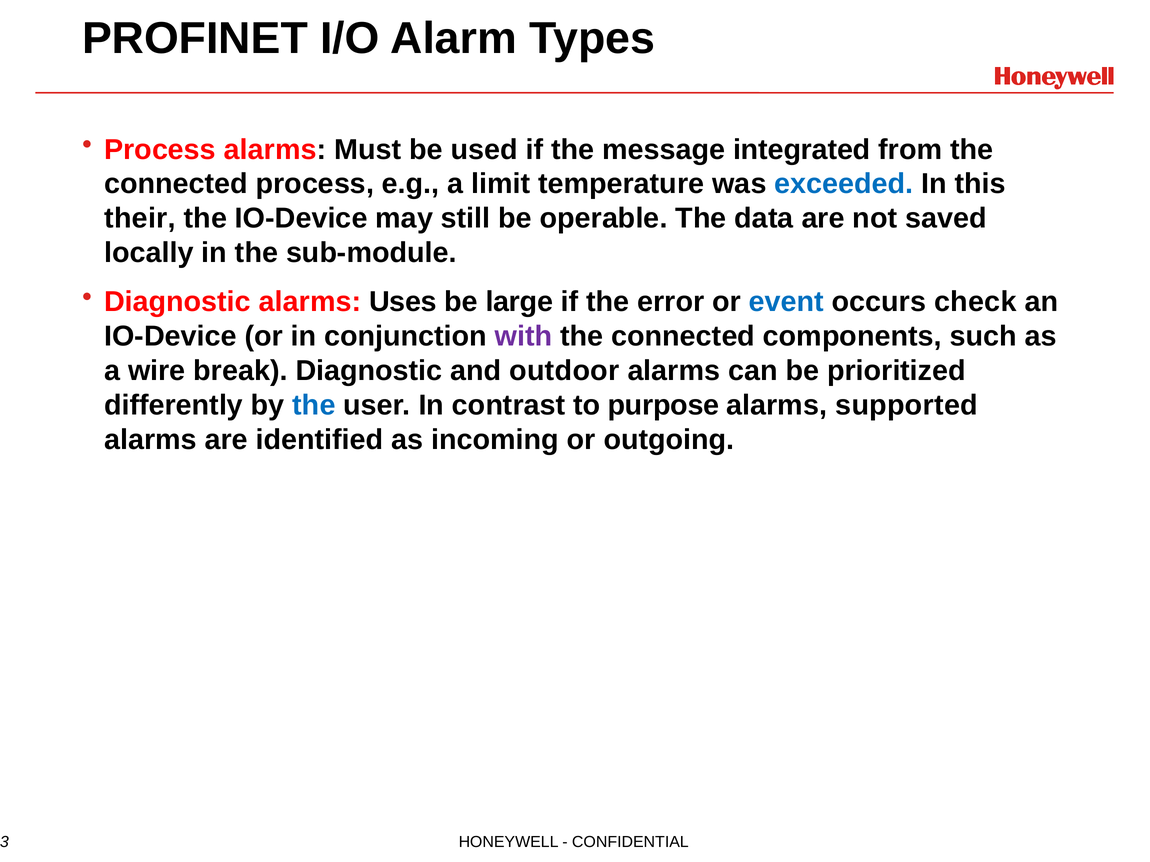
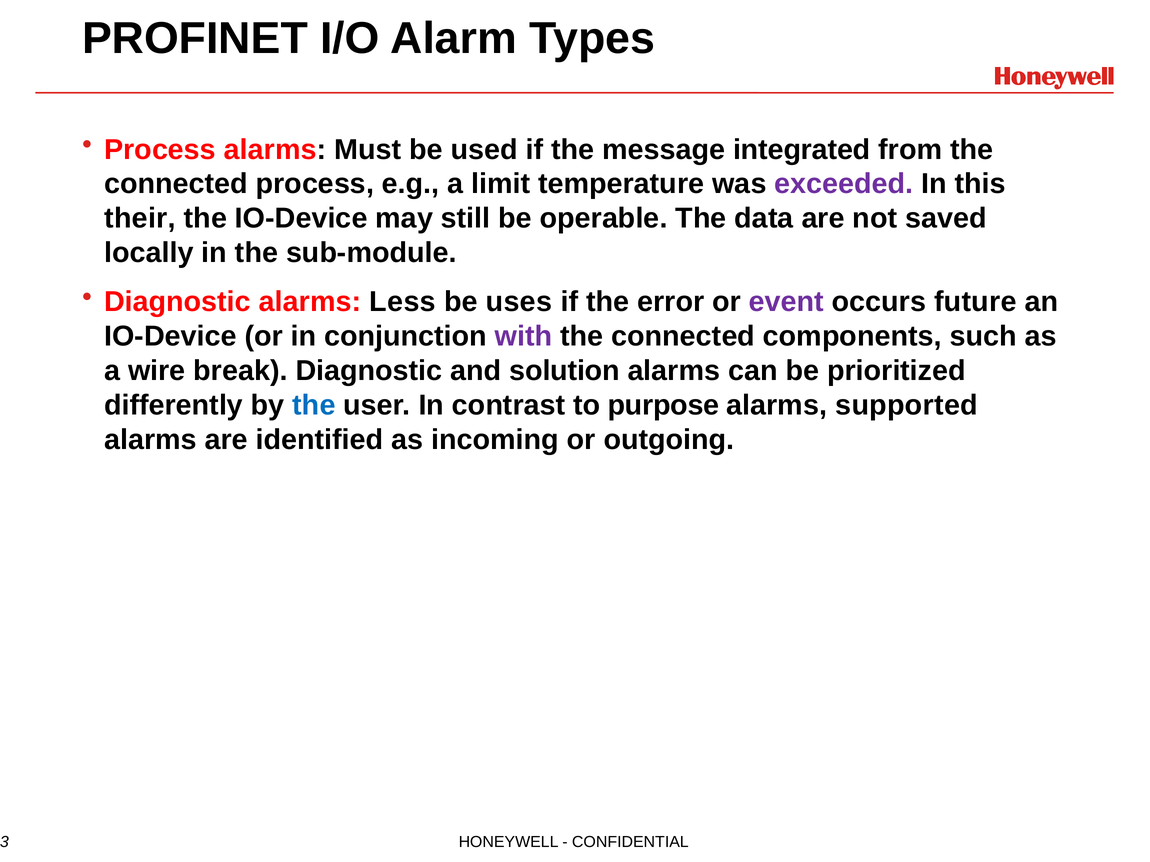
exceeded colour: blue -> purple (844, 184)
Uses: Uses -> Less (403, 302)
large: large -> uses (519, 302)
event colour: blue -> purple (786, 302)
check: check -> future (975, 302)
outdoor: outdoor -> solution (565, 371)
